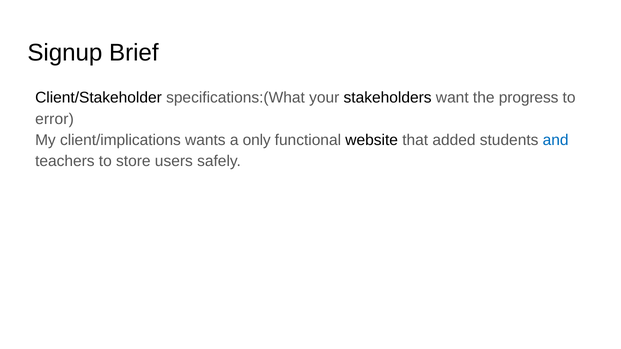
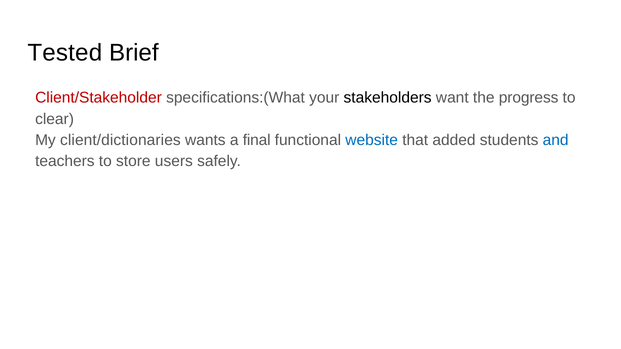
Signup: Signup -> Tested (65, 53)
Client/Stakeholder colour: black -> red (98, 98)
error: error -> clear (55, 119)
client/implications: client/implications -> client/dictionaries (120, 140)
only: only -> final (257, 140)
website colour: black -> blue (372, 140)
